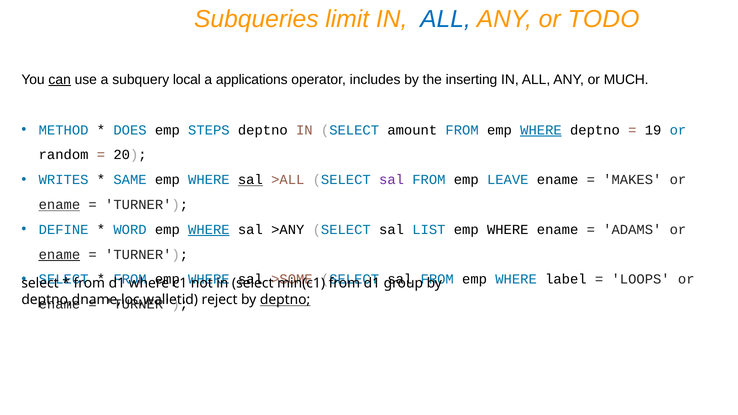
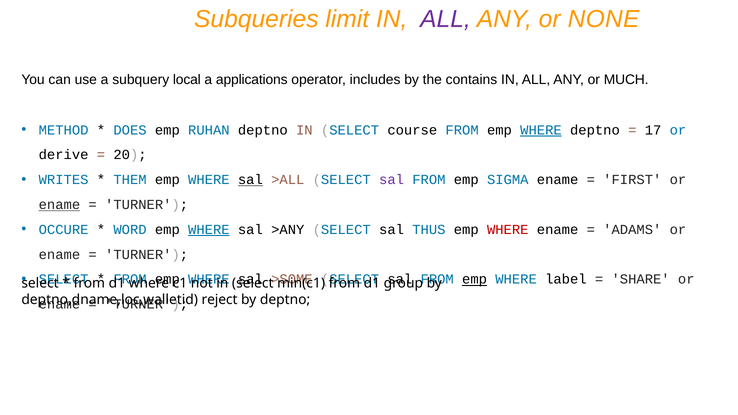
ALL colour: blue -> purple (445, 19)
TODO: TODO -> NONE (604, 19)
can underline: present -> none (60, 79)
inserting: inserting -> contains (471, 79)
STEPS: STEPS -> RUHAN (209, 130)
amount: amount -> course (412, 130)
19: 19 -> 17 (653, 130)
random: random -> derive (64, 155)
SAME: SAME -> THEM (130, 180)
LEAVE: LEAVE -> SIGMA (508, 180)
MAKES: MAKES -> FIRST (632, 180)
DEFINE: DEFINE -> OCCURE (64, 230)
LIST: LIST -> THUS (429, 230)
WHERE colour: black -> red (508, 230)
ename underline: present -> none (59, 255)
emp underline: none -> present (475, 280)
LOOPS: LOOPS -> SHARE (641, 280)
deptno underline: present -> none (285, 300)
